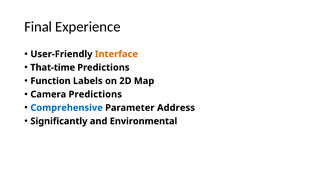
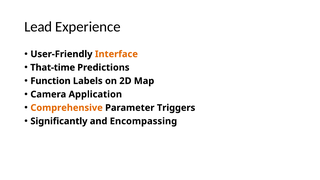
Final: Final -> Lead (38, 27)
Camera Predictions: Predictions -> Application (95, 94)
Comprehensive colour: blue -> orange (67, 108)
Address: Address -> Triggers (176, 108)
Environmental: Environmental -> Encompassing (143, 121)
